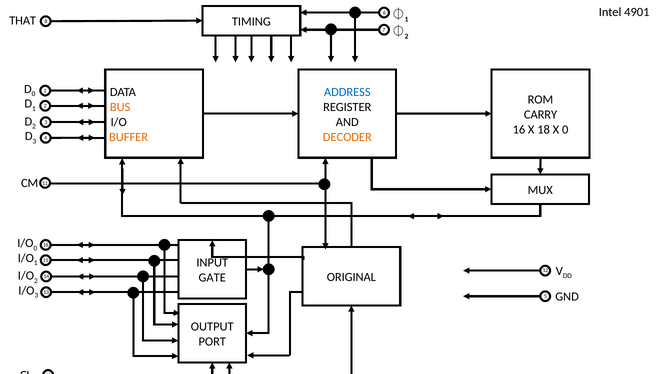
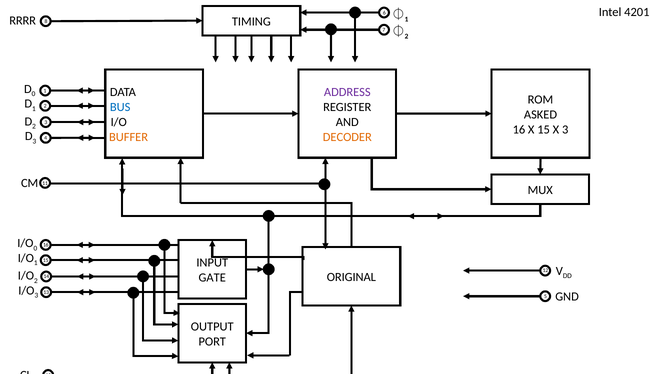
4901: 4901 -> 4201 (637, 12)
THAT: THAT -> RRRR (23, 21)
ADDRESS colour: blue -> purple (347, 92)
BUS colour: orange -> blue (120, 107)
CARRY: CARRY -> ASKED (541, 114)
X 18: 18 -> 15 (544, 129)
X 0: 0 -> 3 (565, 129)
